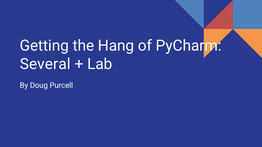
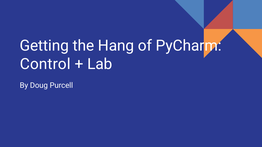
Several: Several -> Control (45, 64)
